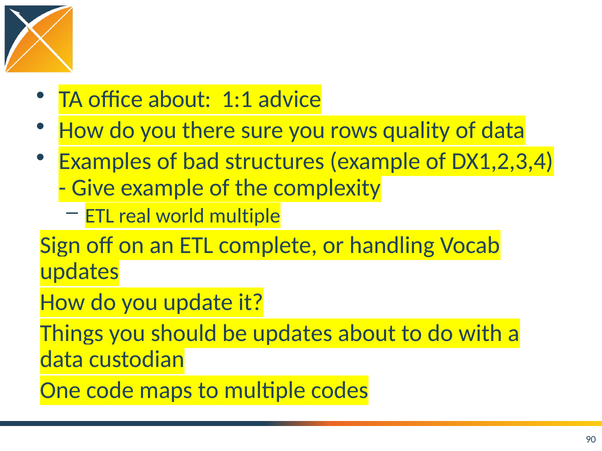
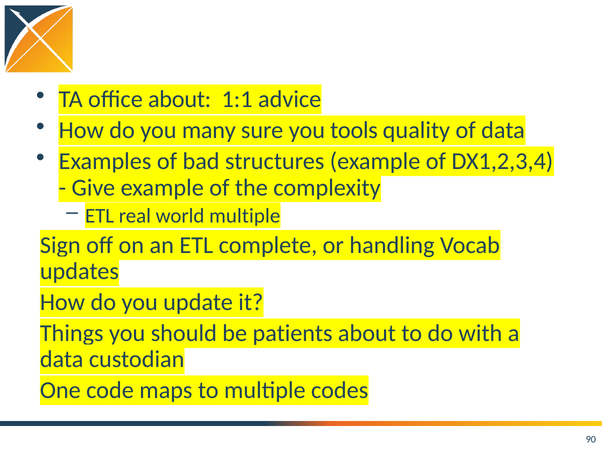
there: there -> many (209, 131)
rows: rows -> tools (354, 131)
be updates: updates -> patients (293, 334)
